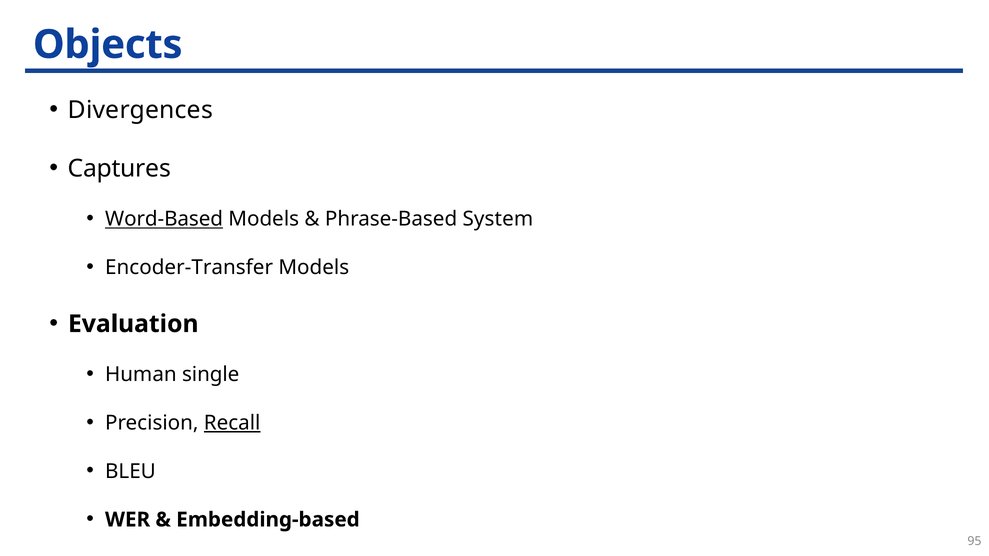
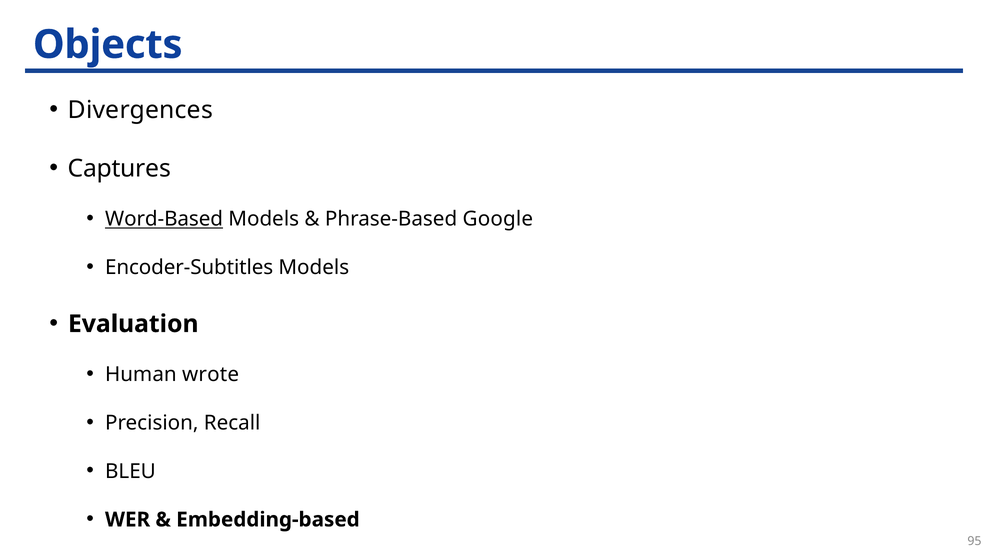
System: System -> Google (498, 219)
Encoder-Transfer: Encoder-Transfer -> Encoder-Subtitles (189, 268)
single: single -> wrote (211, 375)
Recall underline: present -> none (232, 423)
